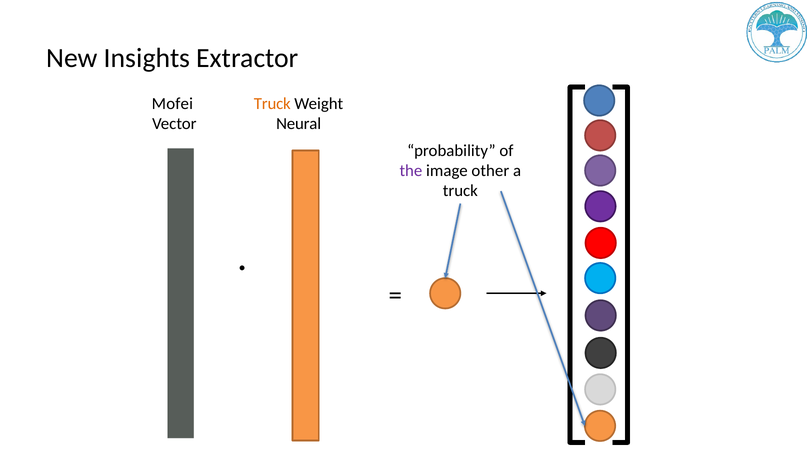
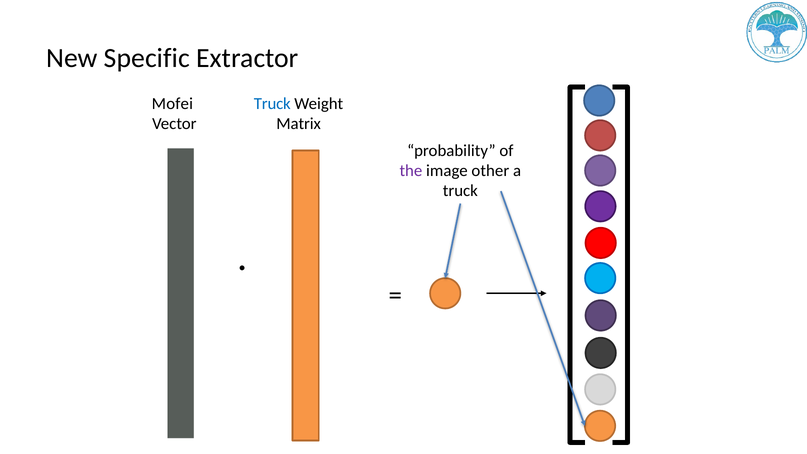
Insights: Insights -> Specific (147, 58)
Truck colour: orange -> blue (272, 104)
Neural: Neural -> Matrix (299, 124)
